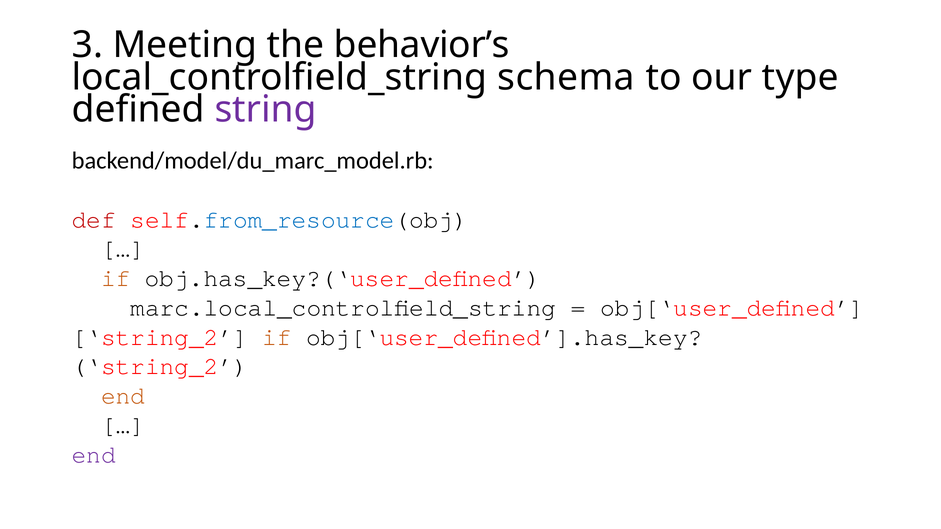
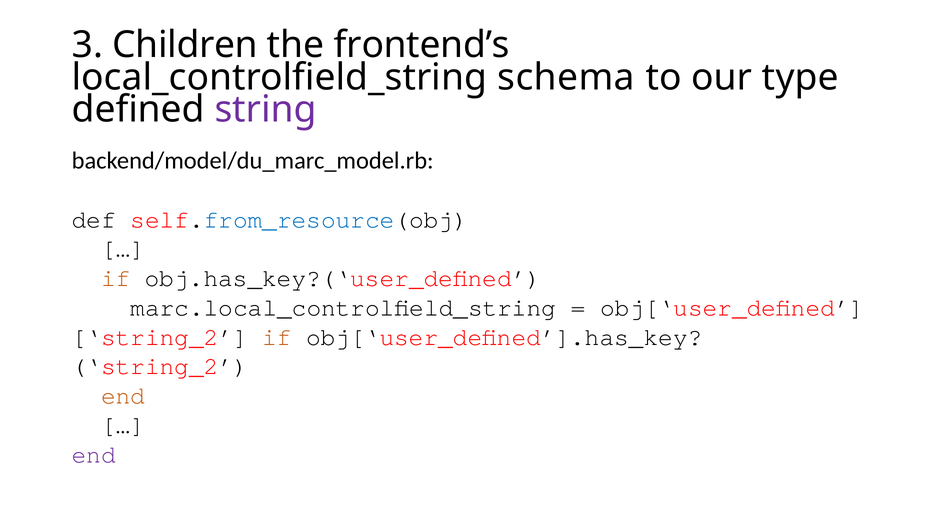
Meeting: Meeting -> Children (185, 45)
behavior’s: behavior’s -> frontend’s (422, 45)
def colour: red -> black (94, 220)
